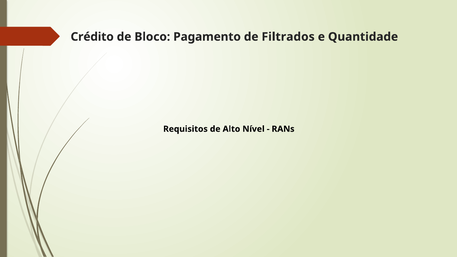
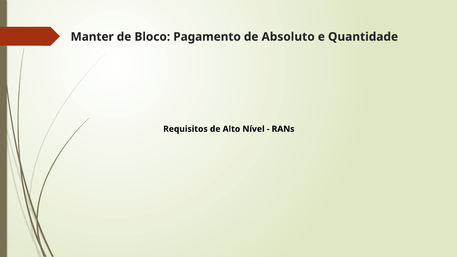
Crédito: Crédito -> Manter (92, 37)
Filtrados: Filtrados -> Absoluto (288, 37)
